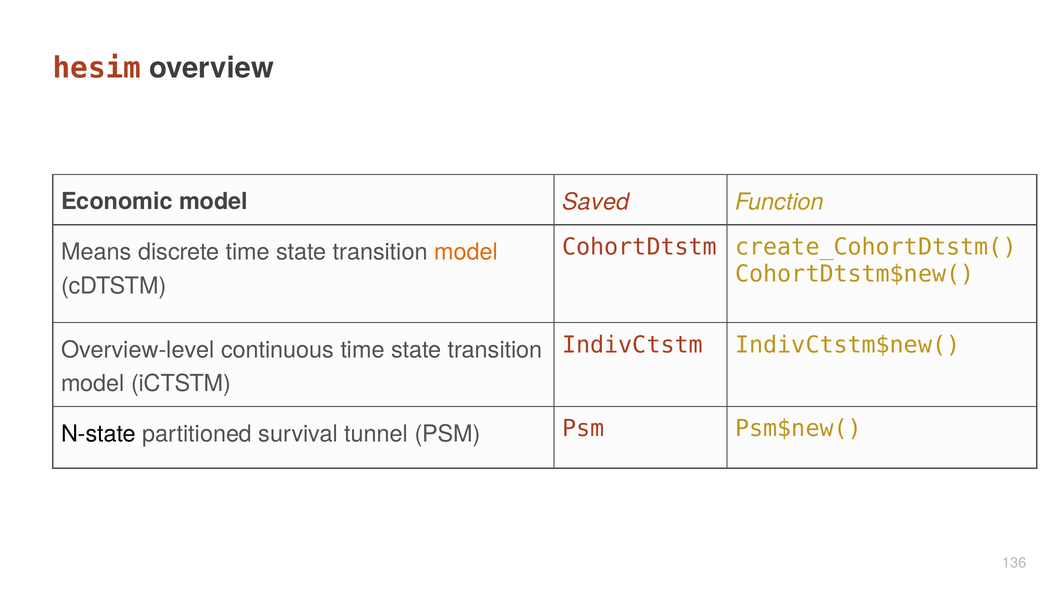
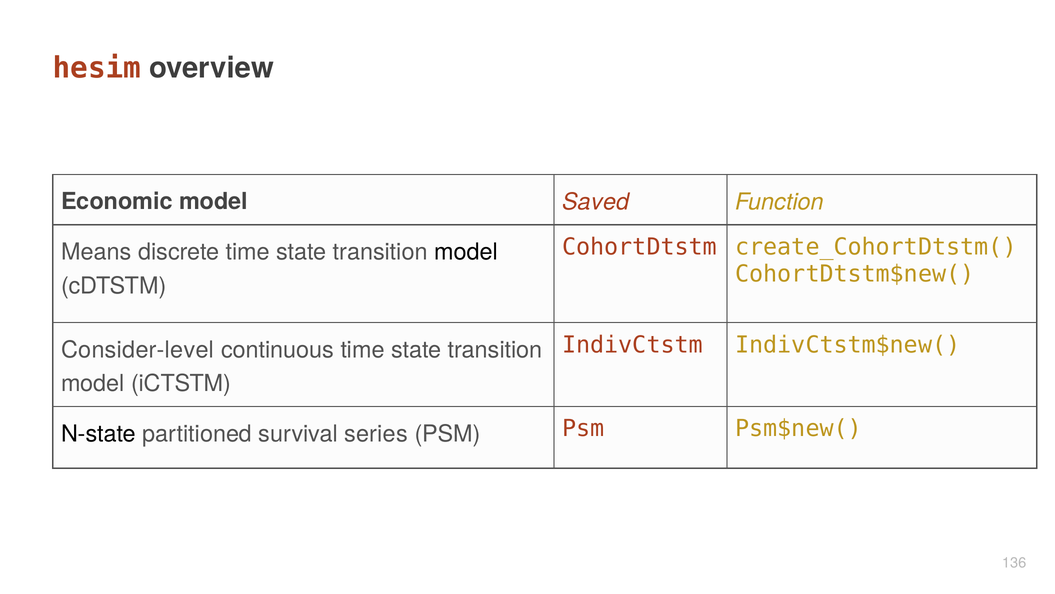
model colour: orange -> black (466, 252)
Overview-level: Overview-level -> Consider-level (138, 350)
tunnel: tunnel -> series (376, 434)
